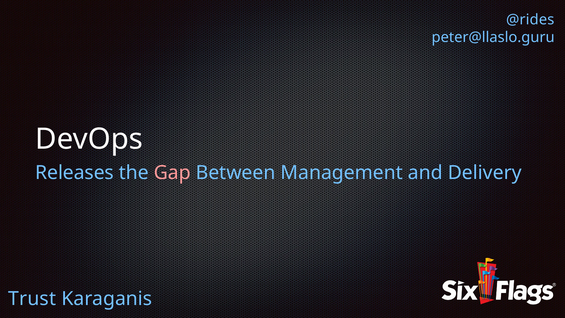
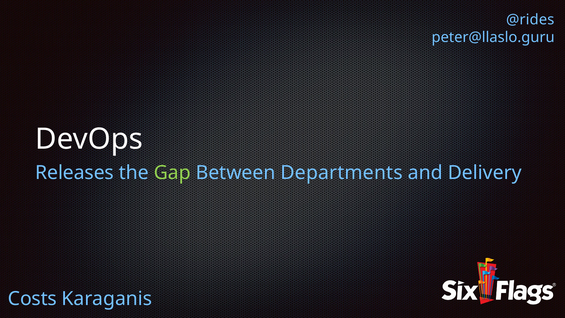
Gap colour: pink -> light green (172, 173)
Management: Management -> Departments (342, 173)
Trust: Trust -> Costs (32, 299)
